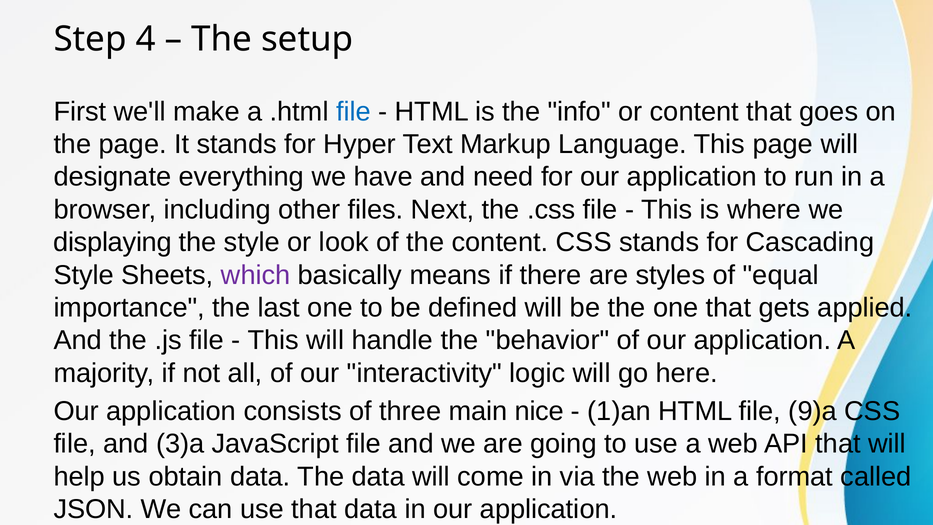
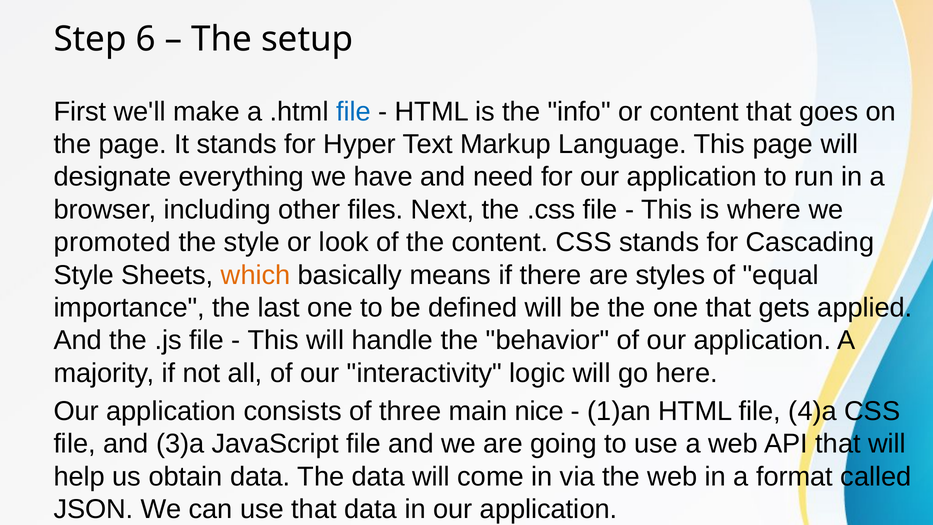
4: 4 -> 6 (146, 39)
displaying: displaying -> promoted (112, 242)
which colour: purple -> orange (256, 275)
9)a: 9)a -> 4)a (813, 411)
